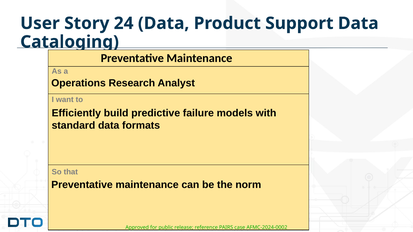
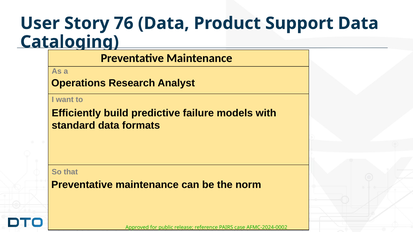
24: 24 -> 76 (124, 23)
